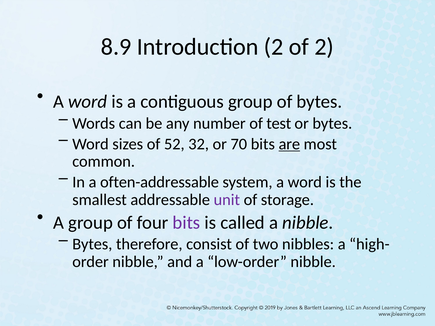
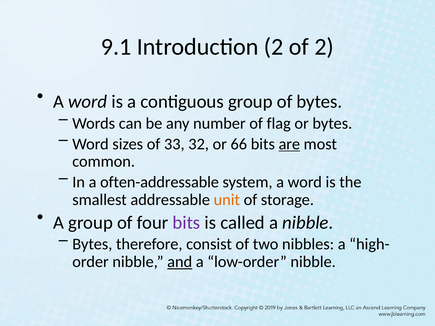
8.9: 8.9 -> 9.1 (116, 47)
test: test -> flag (279, 123)
52: 52 -> 33 (174, 144)
70: 70 -> 66 (239, 144)
unit colour: purple -> orange (227, 200)
and underline: none -> present (180, 262)
